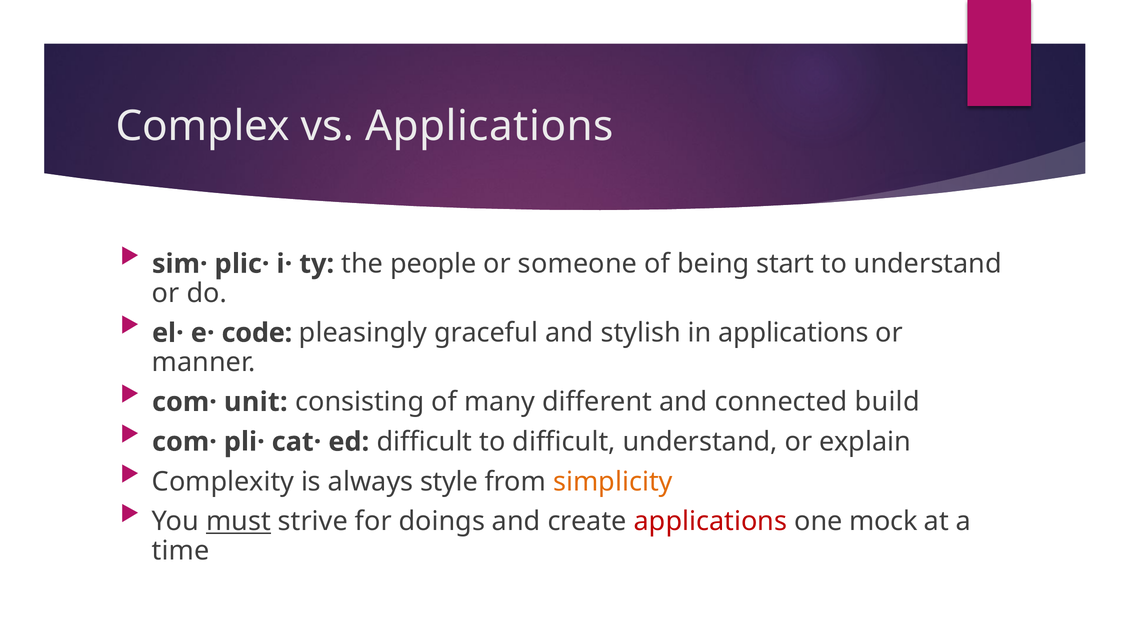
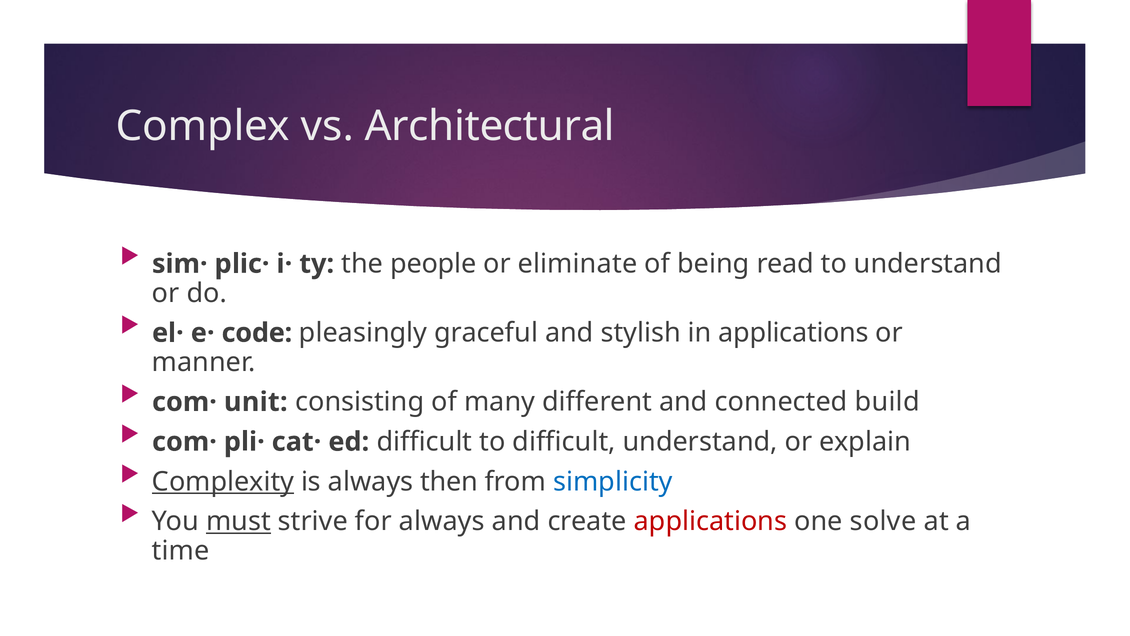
vs Applications: Applications -> Architectural (490, 126)
someone: someone -> eliminate (578, 264)
start: start -> read (785, 264)
Complexity underline: none -> present (223, 481)
style: style -> then (449, 481)
simplicity colour: orange -> blue (613, 481)
for doings: doings -> always (442, 521)
mock: mock -> solve (883, 521)
